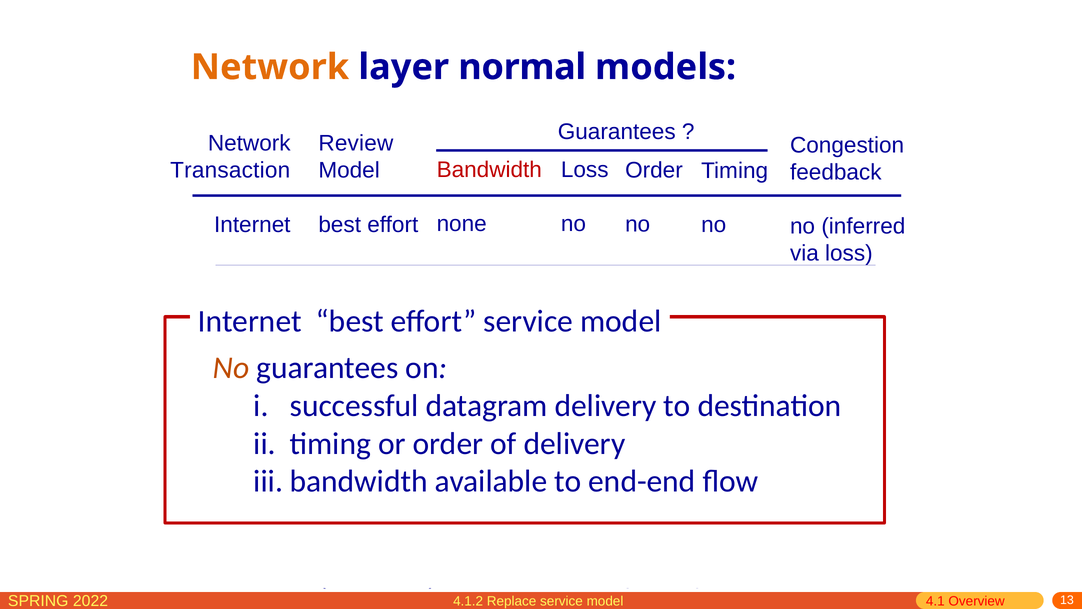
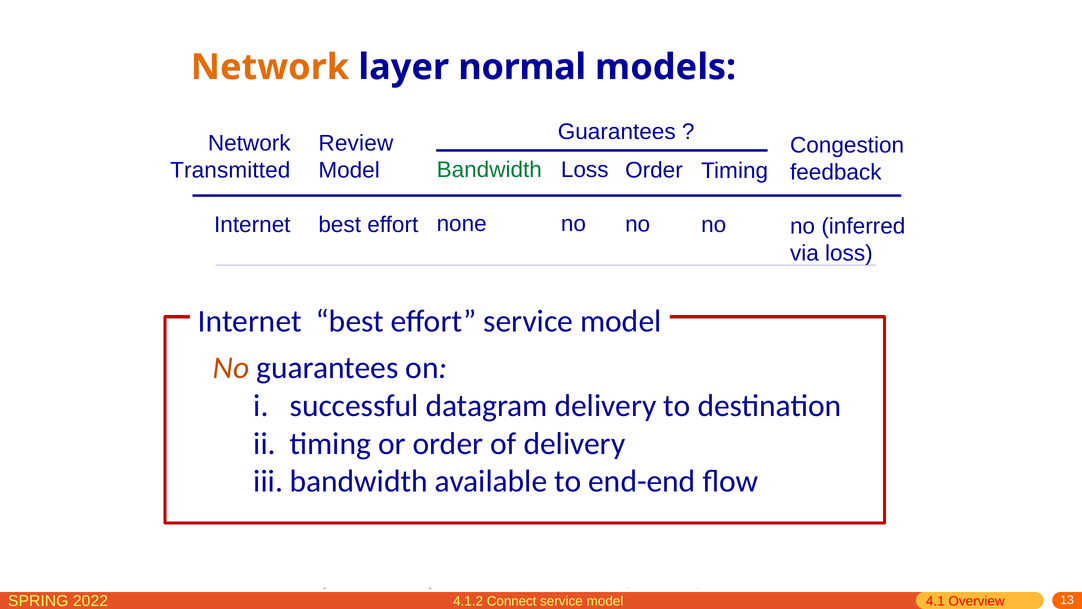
Bandwidth colour: red -> green (489, 170)
Transaction: Transaction -> Transmitted (230, 170)
Replace: Replace -> Connect (512, 601)
